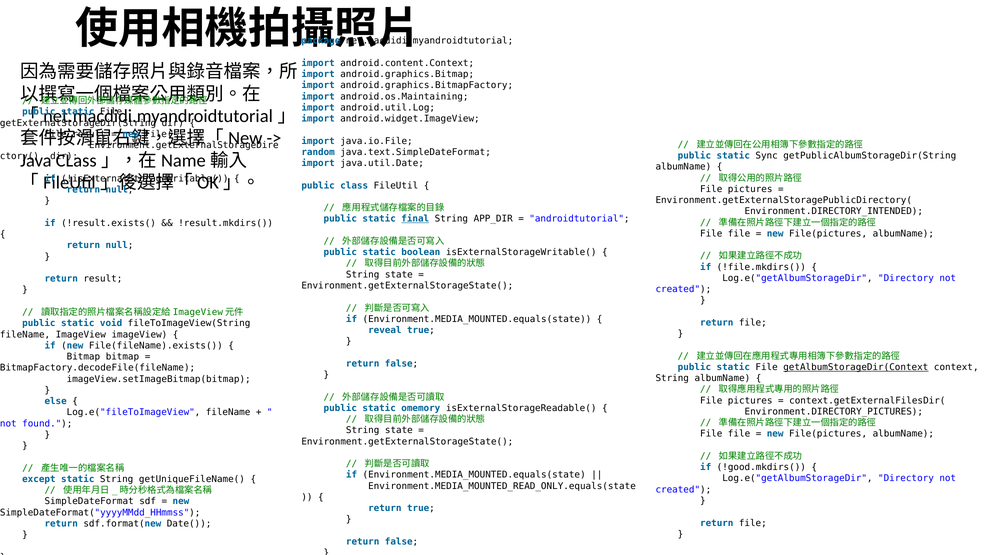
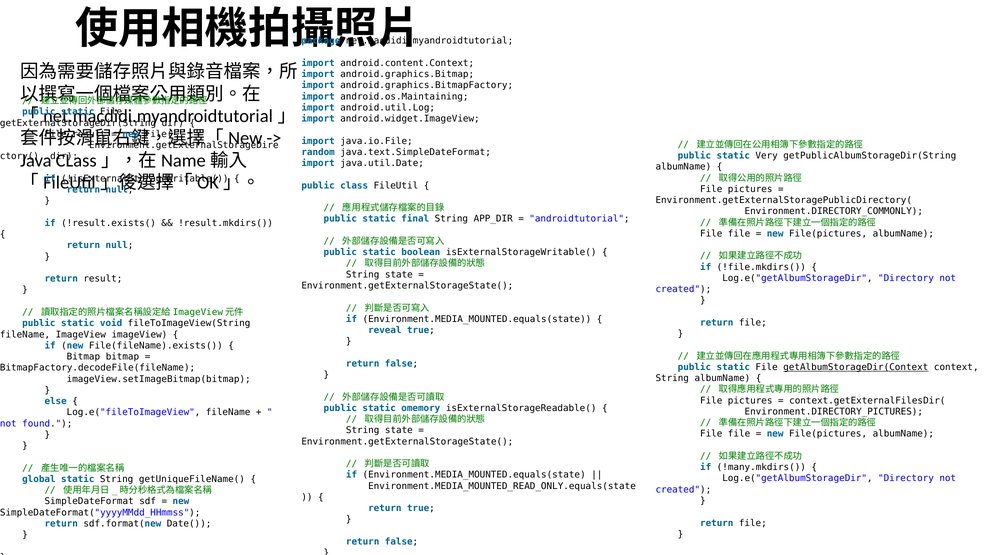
Sync: Sync -> Very (767, 156)
Environment.DIRECTORY_INTENDED: Environment.DIRECTORY_INTENDED -> Environment.DIRECTORY_COMMONLY (834, 211)
final underline: present -> none (415, 219)
!good.mkdirs(: !good.mkdirs( -> !many.mkdirs( (761, 467)
except: except -> global (39, 479)
